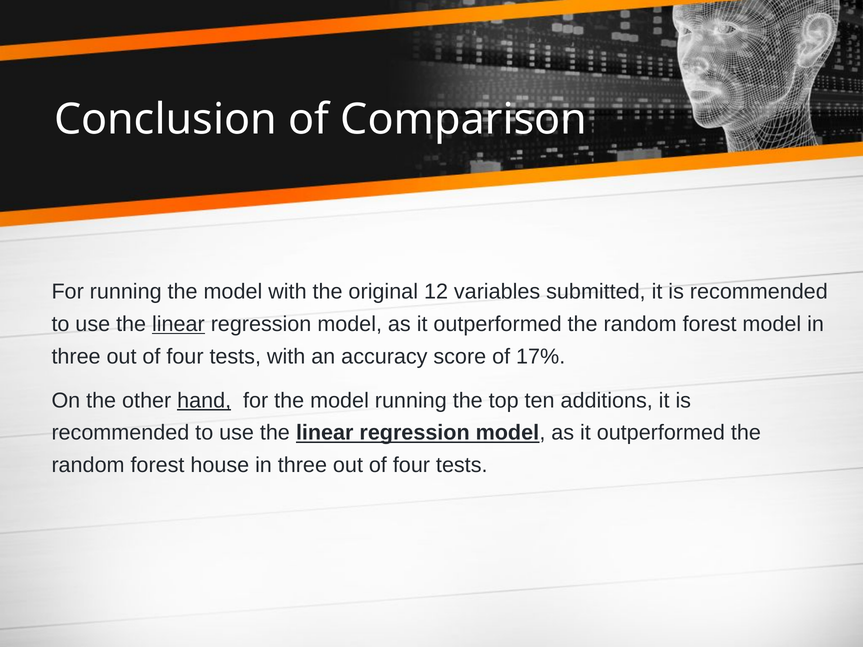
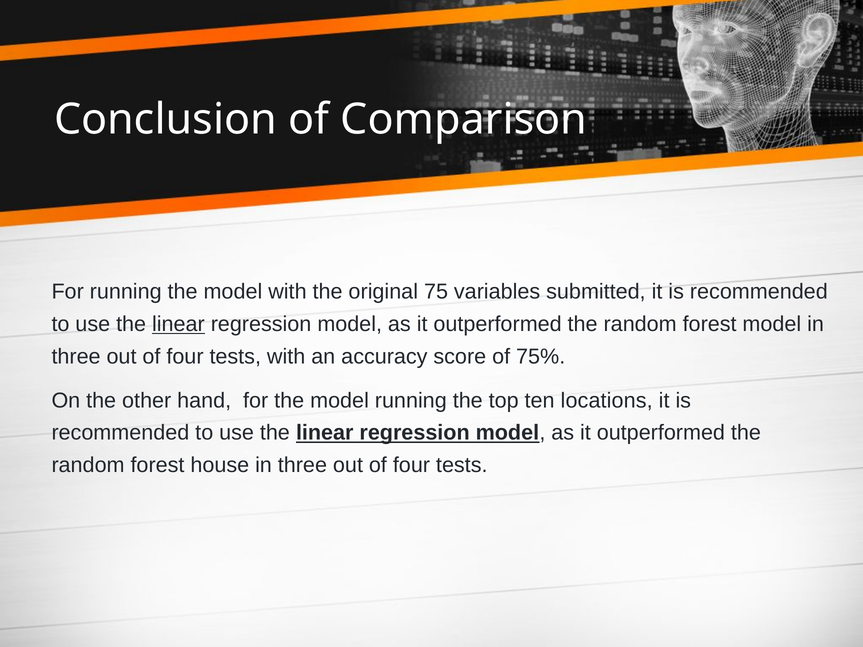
12: 12 -> 75 (436, 292)
17%: 17% -> 75% (541, 357)
hand underline: present -> none (204, 401)
additions: additions -> locations (607, 401)
